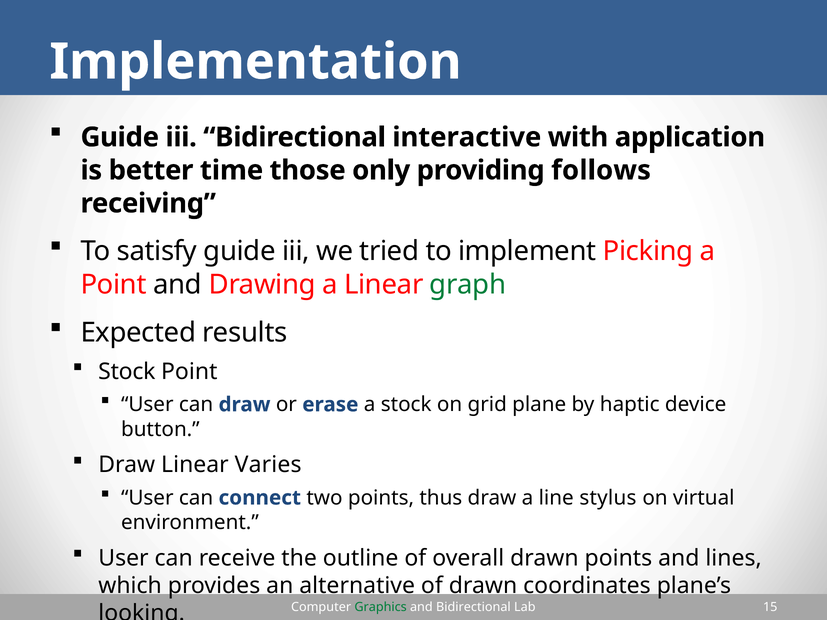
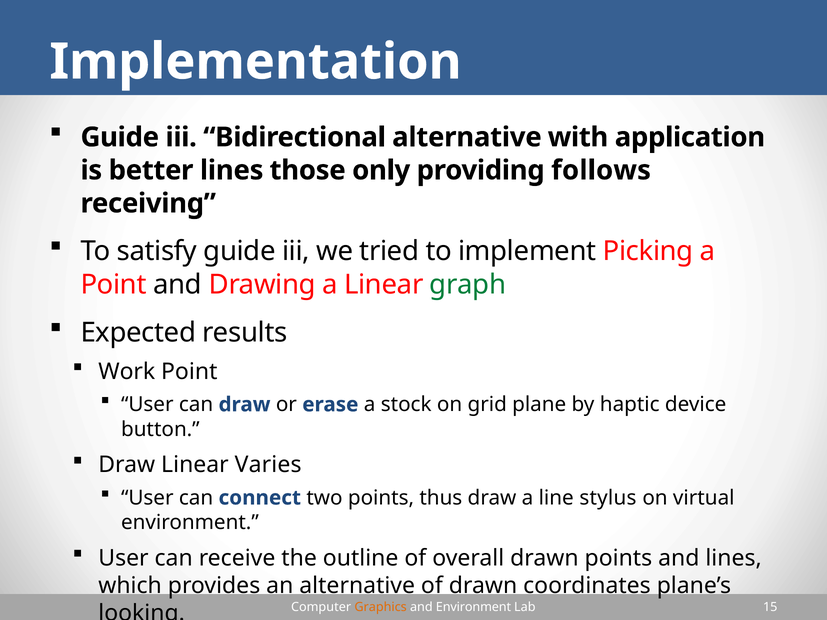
Bidirectional interactive: interactive -> alternative (467, 137)
better time: time -> lines (232, 170)
Stock: Stock -> Work (127, 372)
Graphics colour: green -> orange (381, 607)
and Bidirectional: Bidirectional -> Environment (473, 607)
